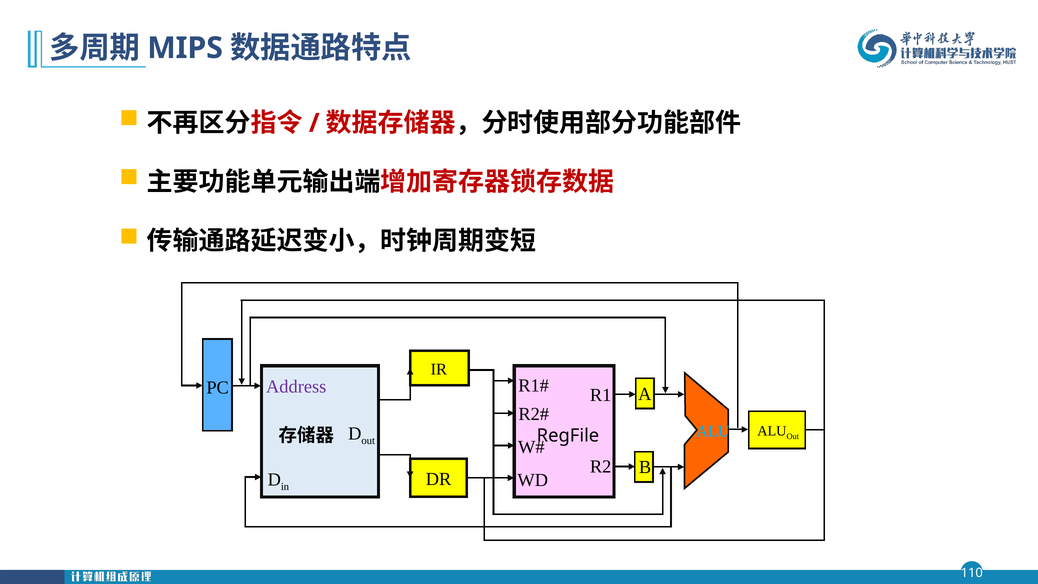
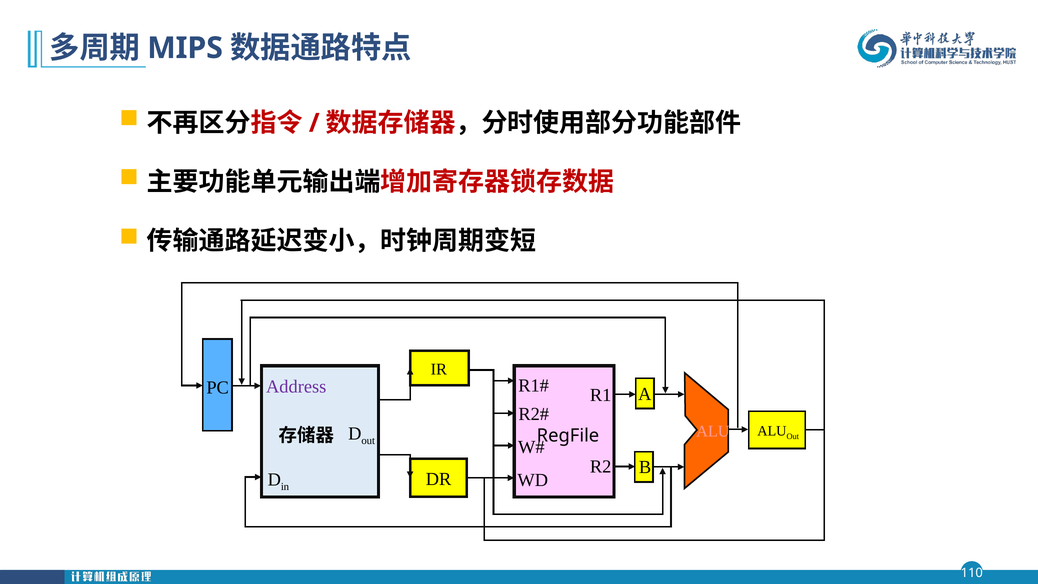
ALU colour: light blue -> pink (713, 431)
